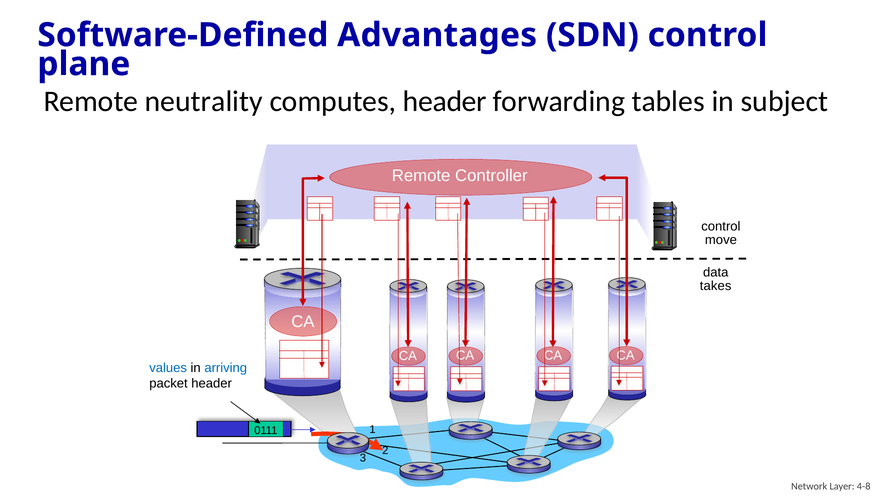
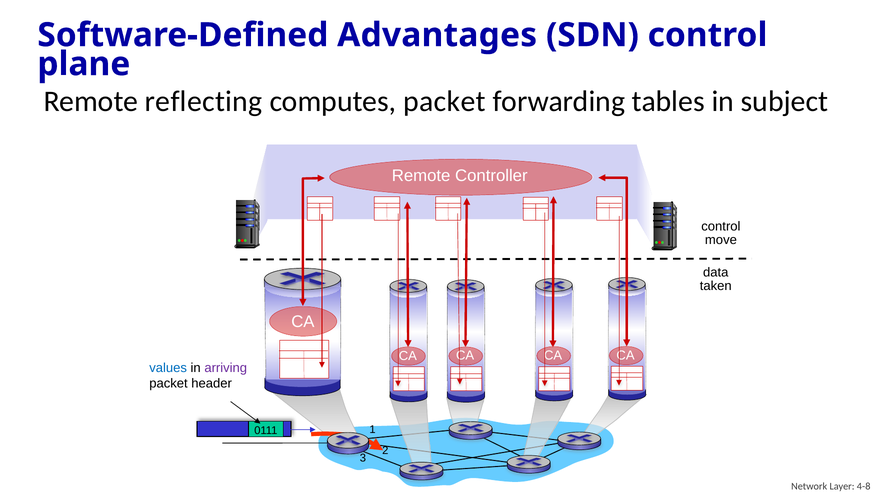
neutrality: neutrality -> reflecting (204, 101)
computes header: header -> packet (444, 101)
takes: takes -> taken (716, 286)
arriving colour: blue -> purple (226, 368)
